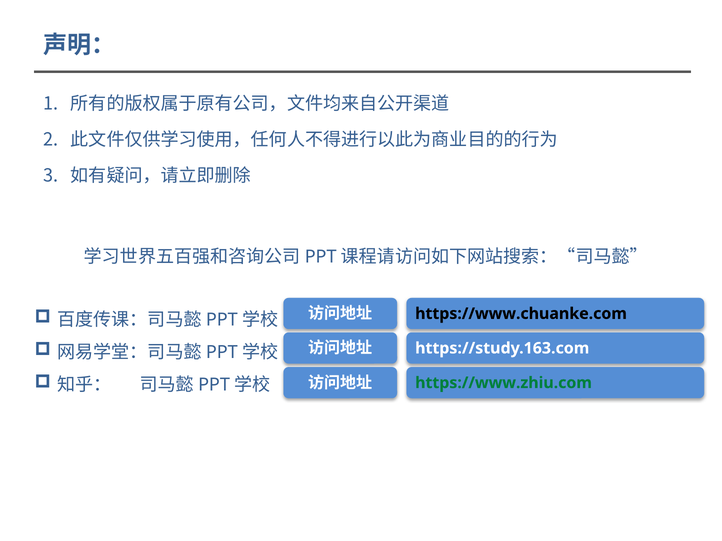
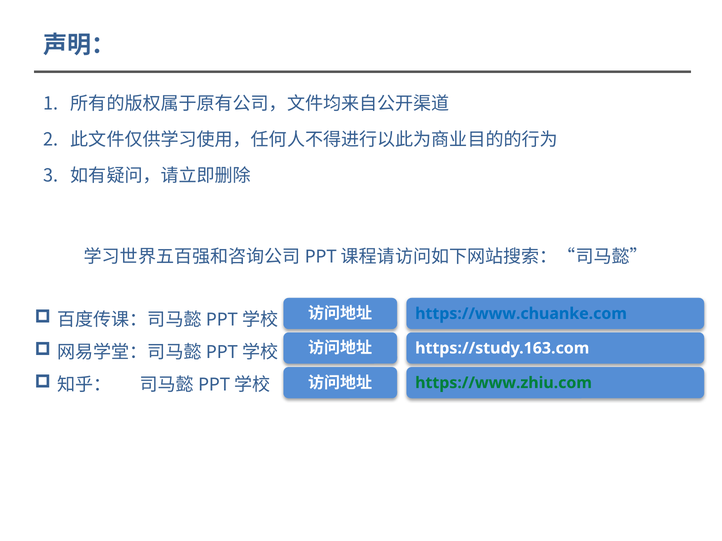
https://www.chuanke.com colour: black -> blue (521, 314)
